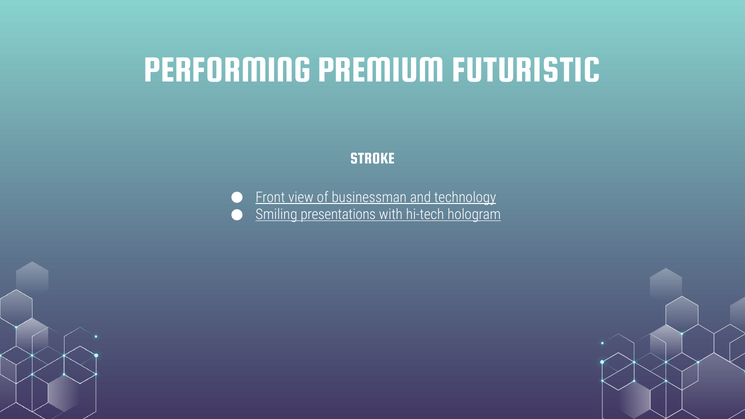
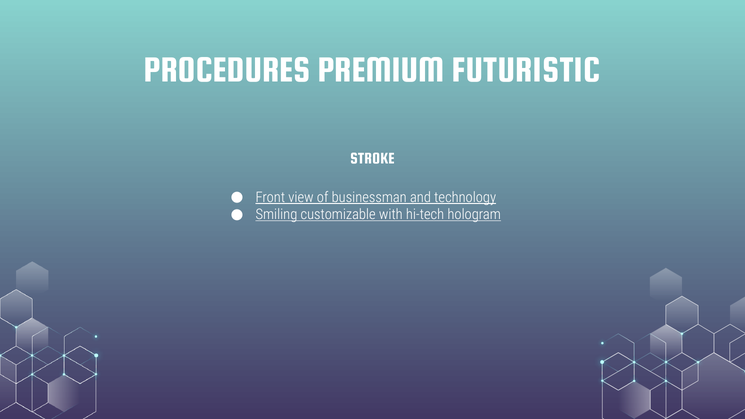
PERFORMING: PERFORMING -> PROCEDURES (227, 70)
presentations: presentations -> customizable (338, 215)
